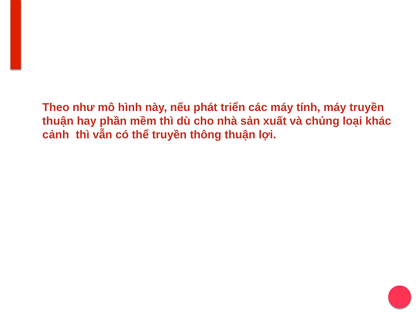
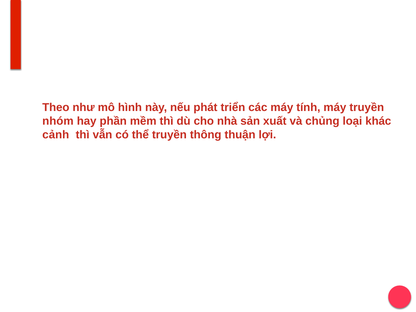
thuận: thuận -> nhóm (58, 121)
